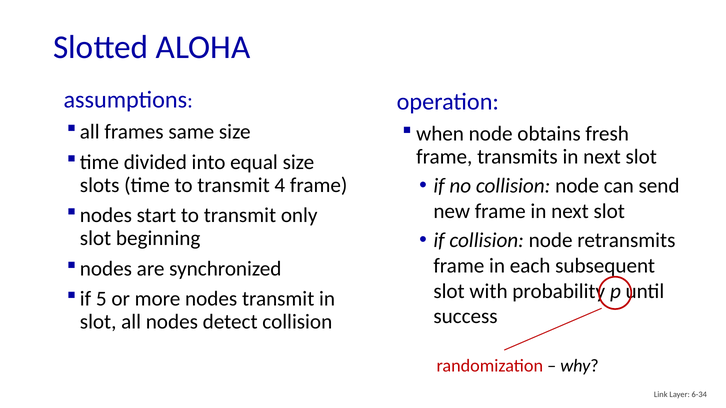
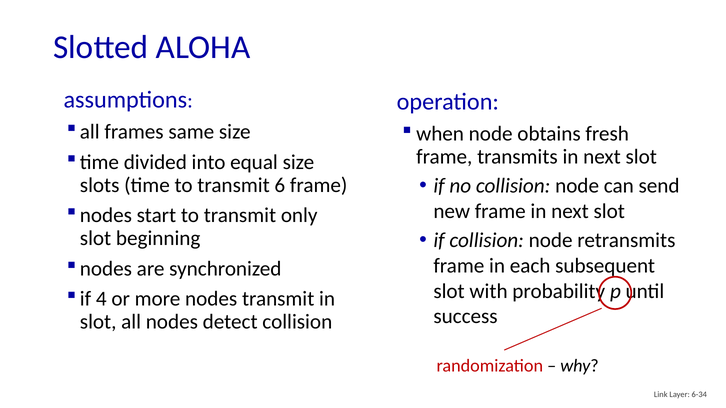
4: 4 -> 6 (280, 185)
5: 5 -> 4 (101, 299)
